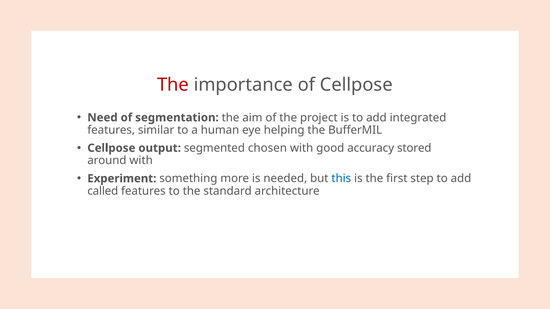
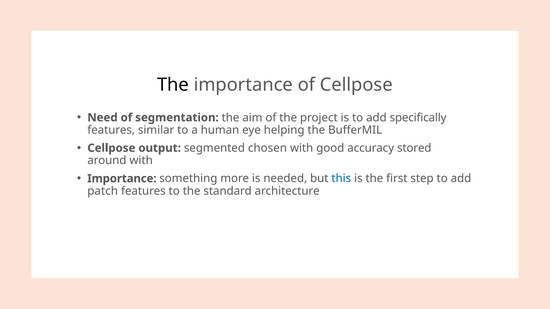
The colour: red -> black (173, 85)
integrated: integrated -> specifically (418, 118)
Experiment: Experiment -> Importance (122, 179)
called: called -> patch (103, 191)
